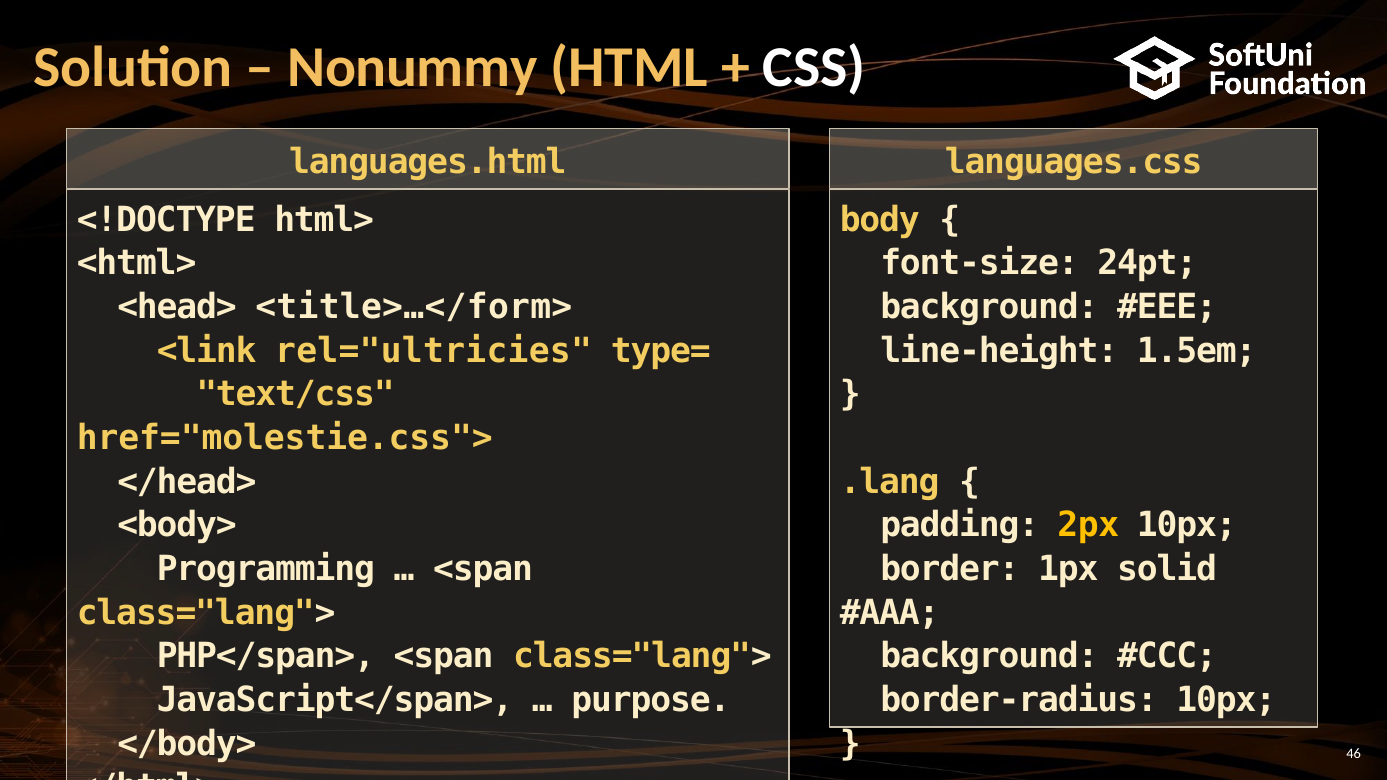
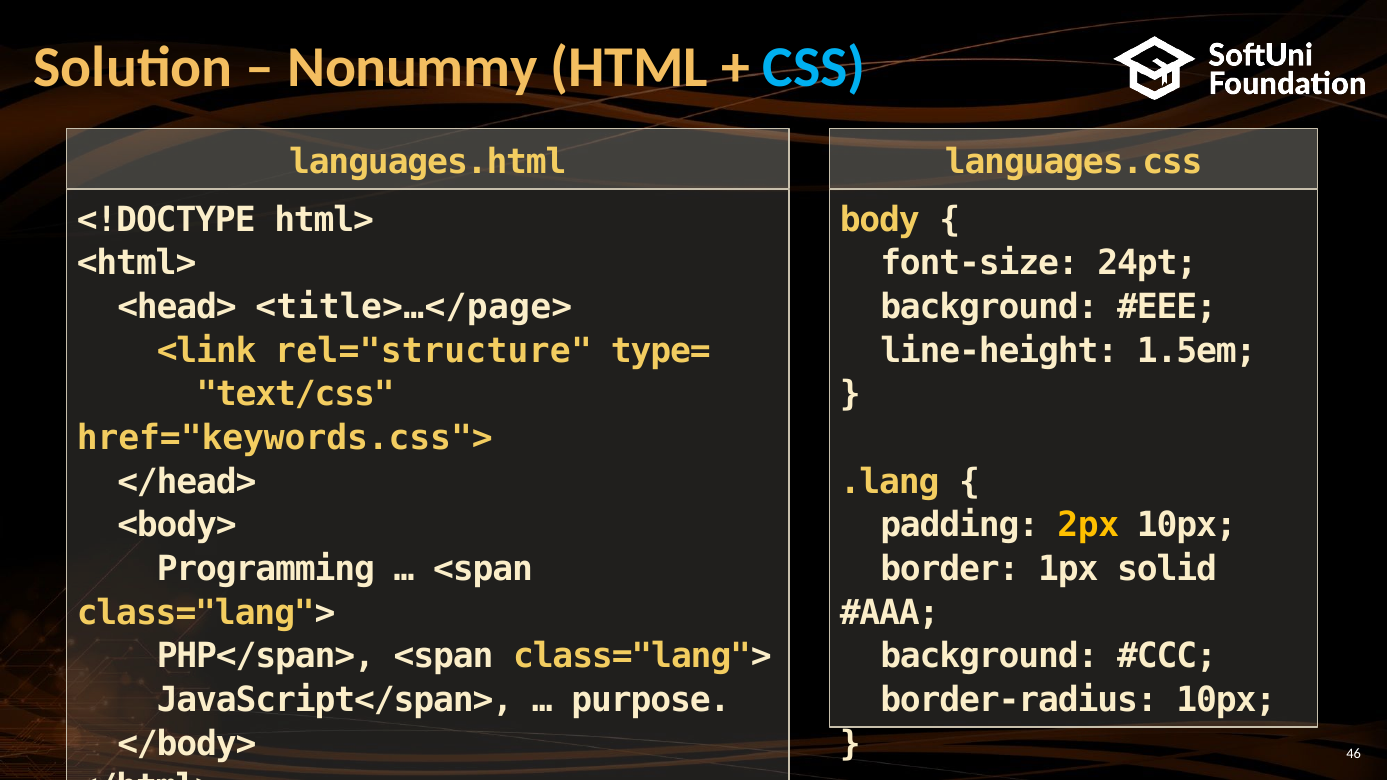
CSS colour: white -> light blue (814, 67)
<title>…</form>: <title>…</form> -> <title>…</page> (414, 307)
rel="ultricies: rel="ultricies -> rel="structure (434, 351)
href="molestie.css">: href="molestie.css"> -> href="keywords.css"> (285, 438)
